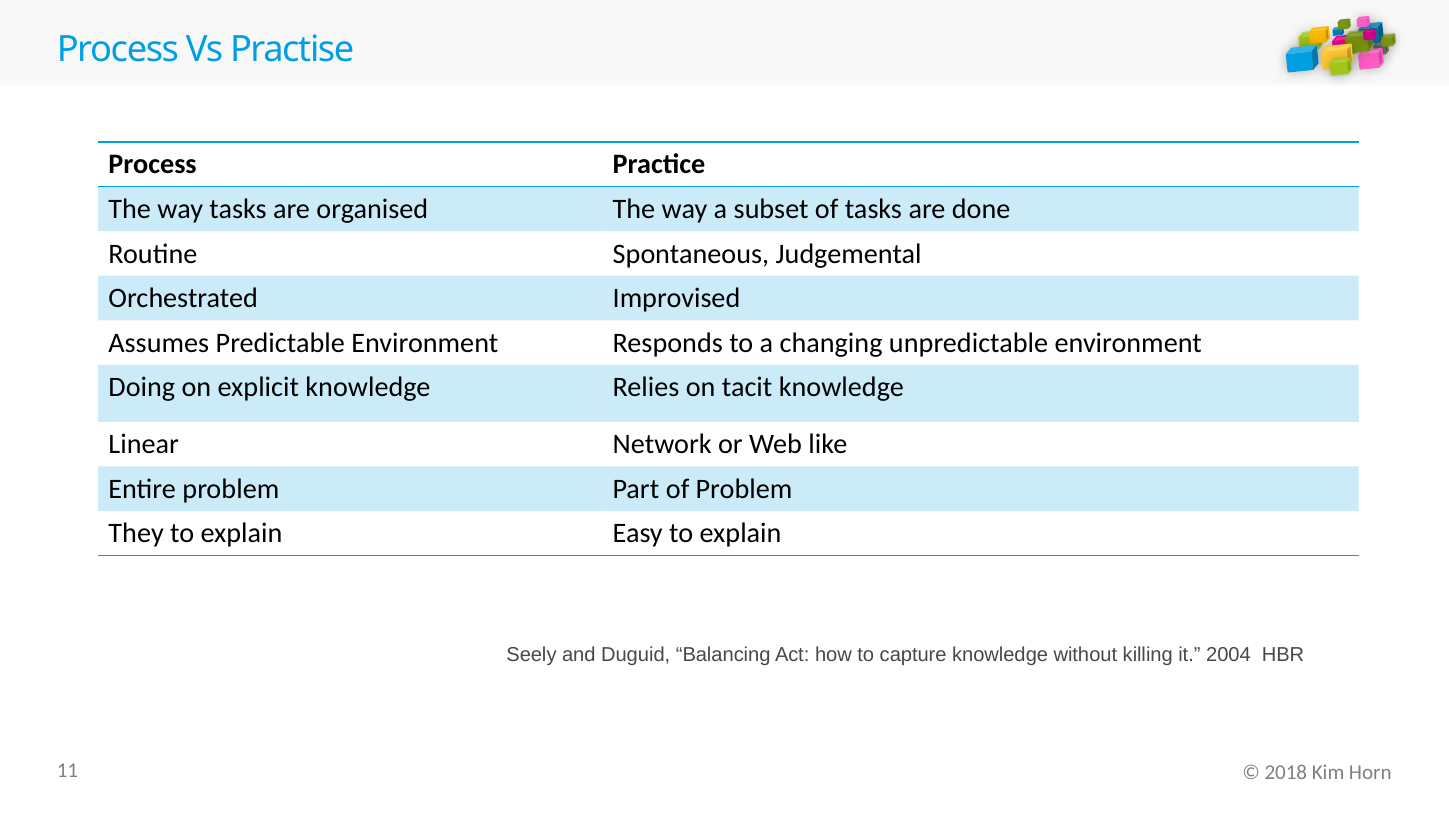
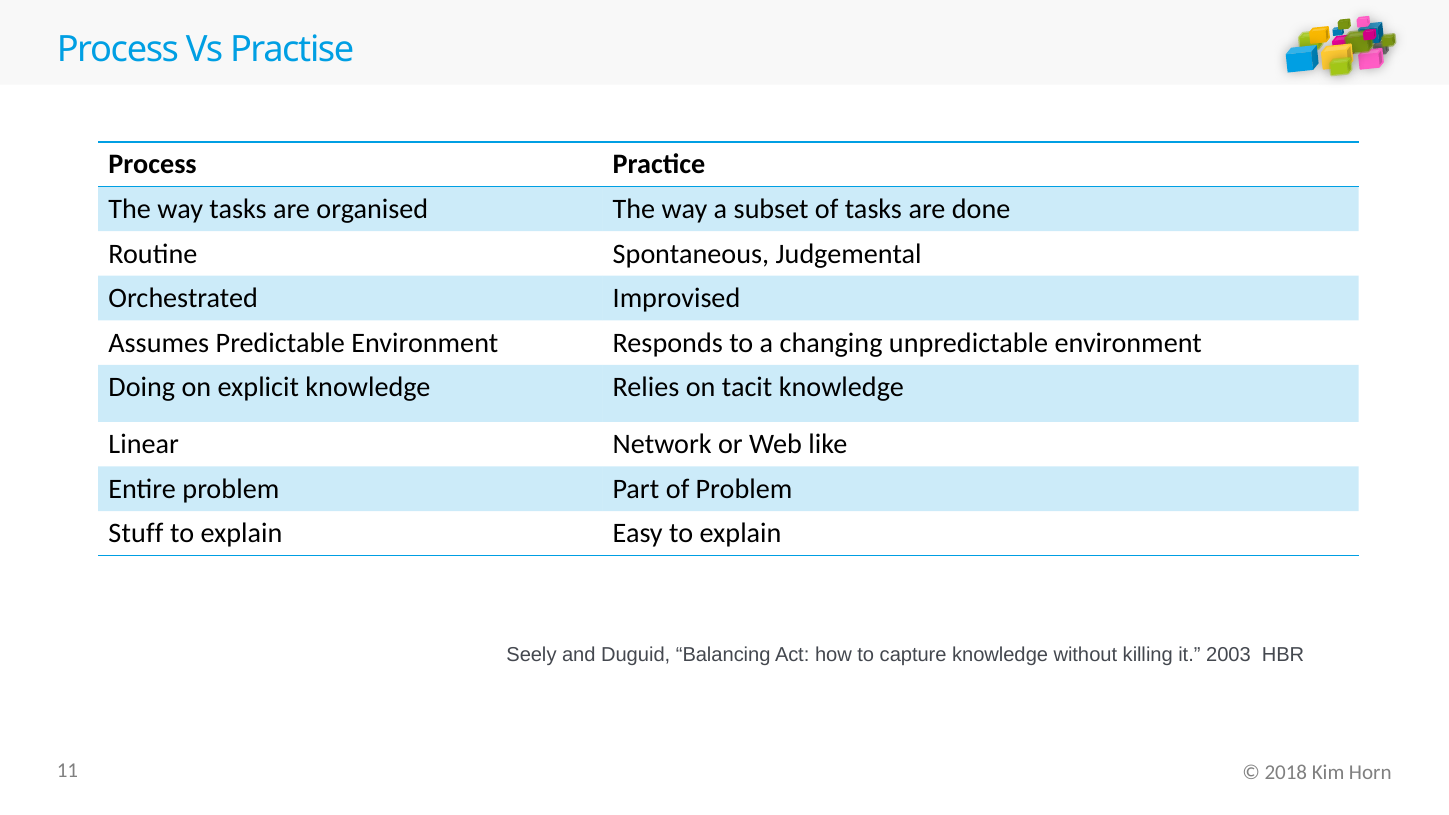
They: They -> Stuff (136, 534)
2004: 2004 -> 2003 (1228, 655)
